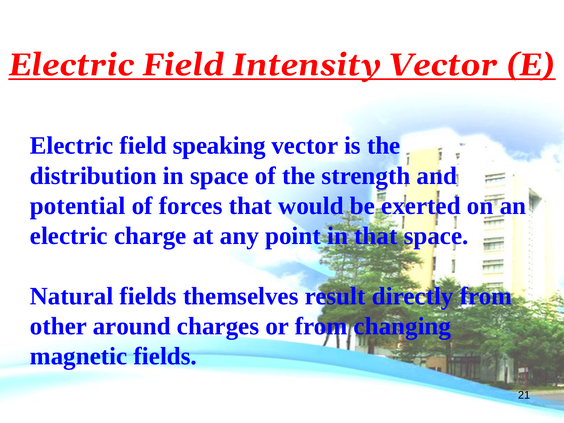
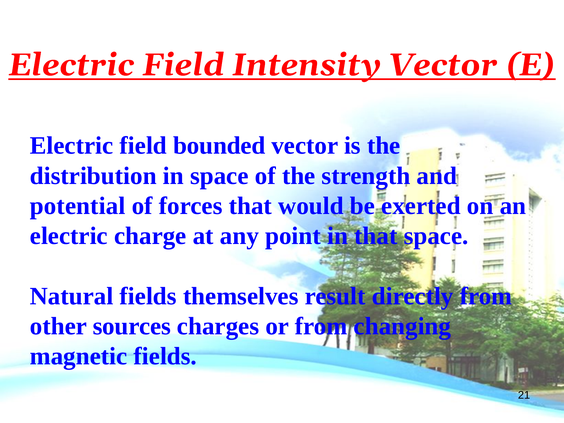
speaking: speaking -> bounded (219, 146)
around: around -> sources (132, 326)
